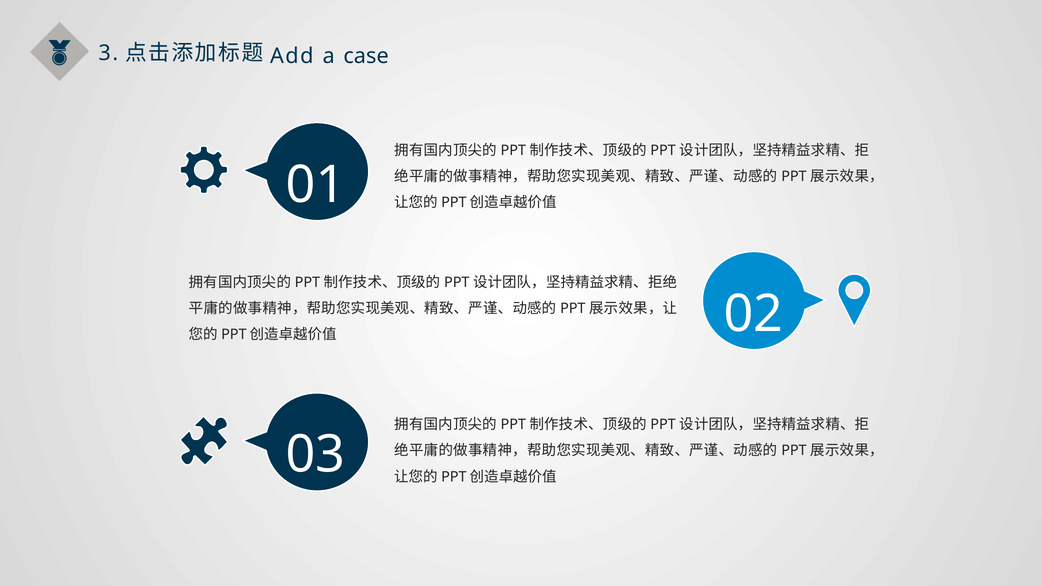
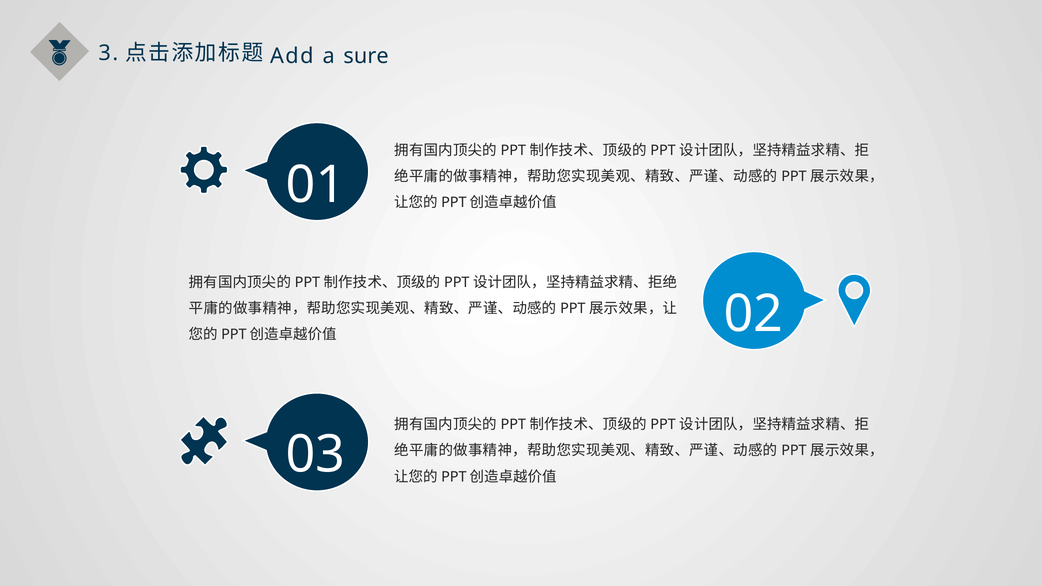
case: case -> sure (366, 56)
